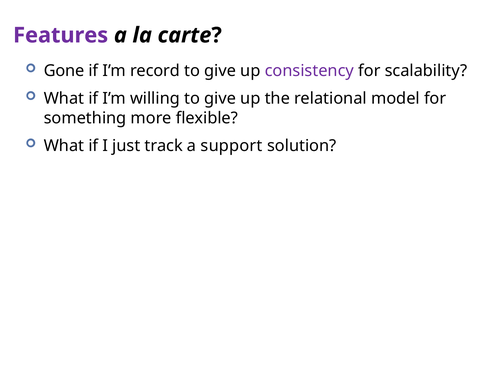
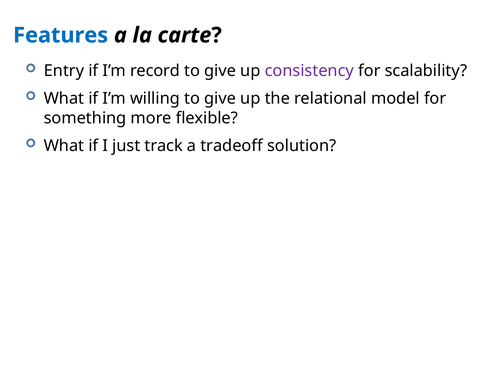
Features colour: purple -> blue (61, 35)
Gone: Gone -> Entry (64, 71)
support: support -> tradeoff (232, 146)
